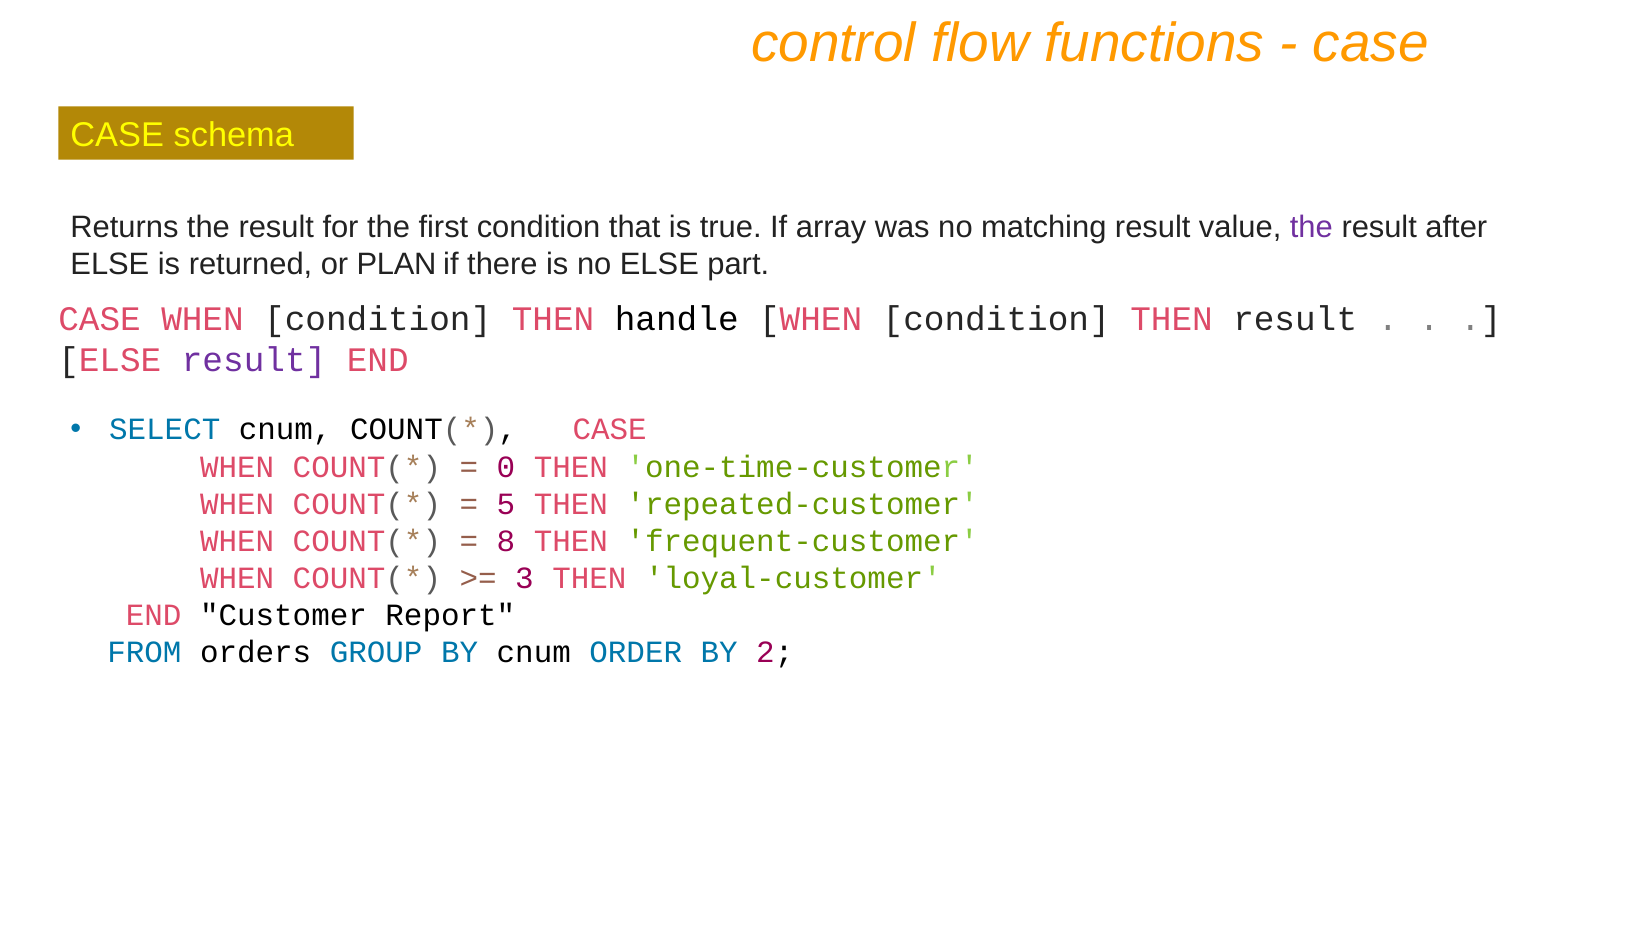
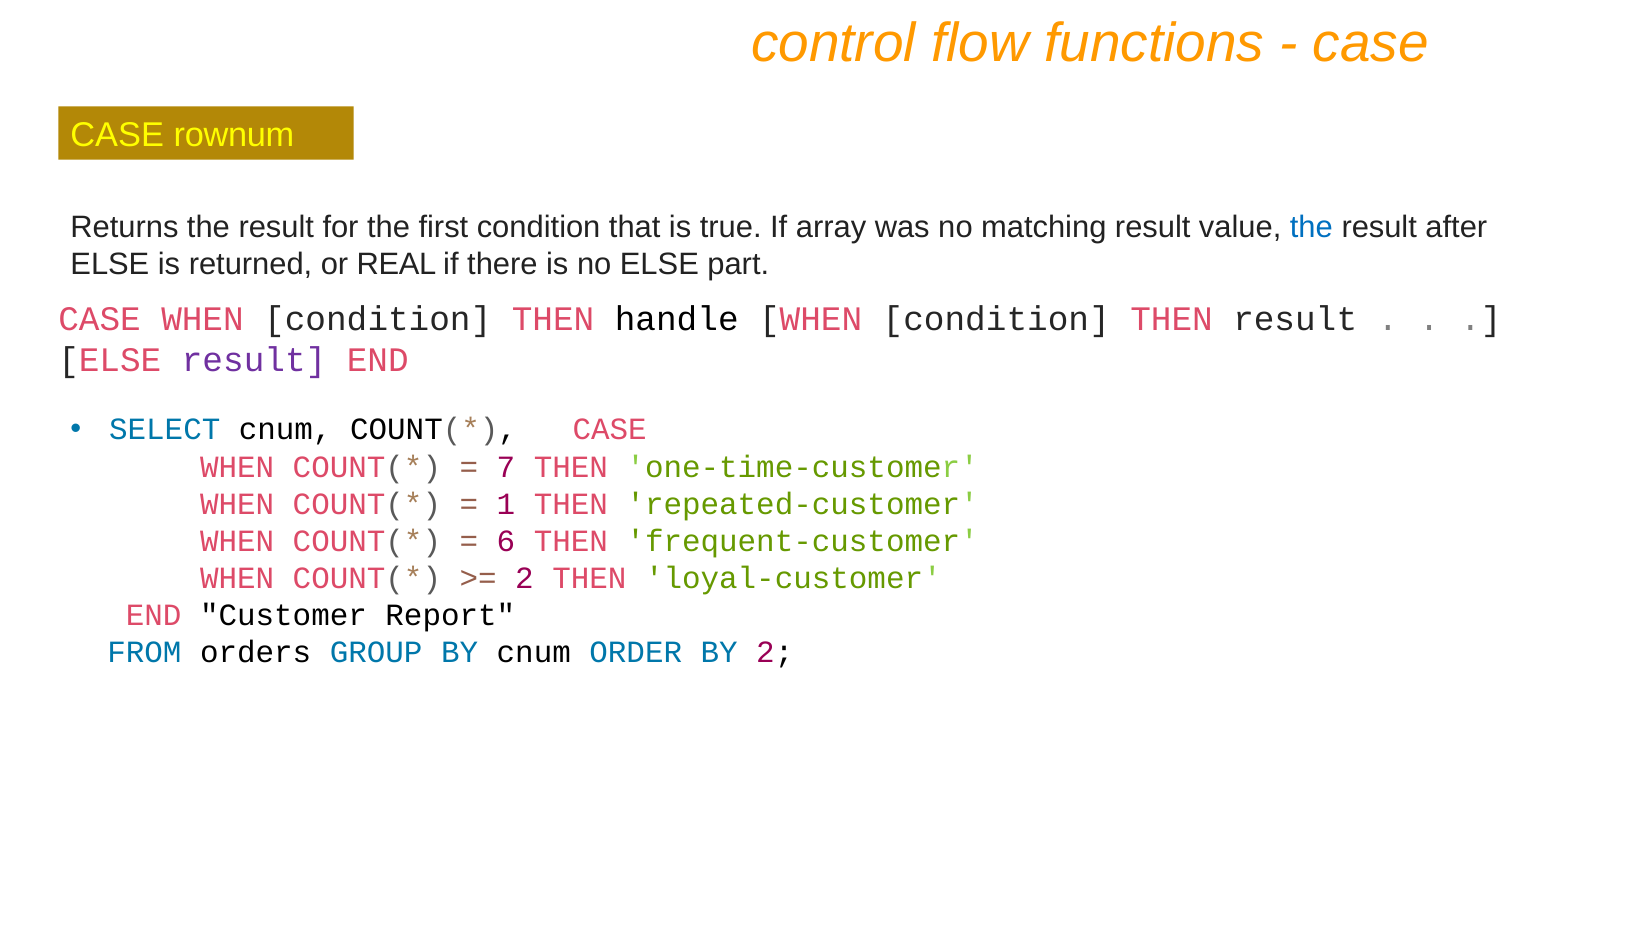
schema: schema -> rownum (234, 135)
the colour: purple -> blue (1311, 228)
PLAN: PLAN -> REAL (397, 265)
0: 0 -> 7 (506, 467)
5: 5 -> 1 (506, 504)
8: 8 -> 6 (506, 541)
3: 3 -> 2 (524, 578)
